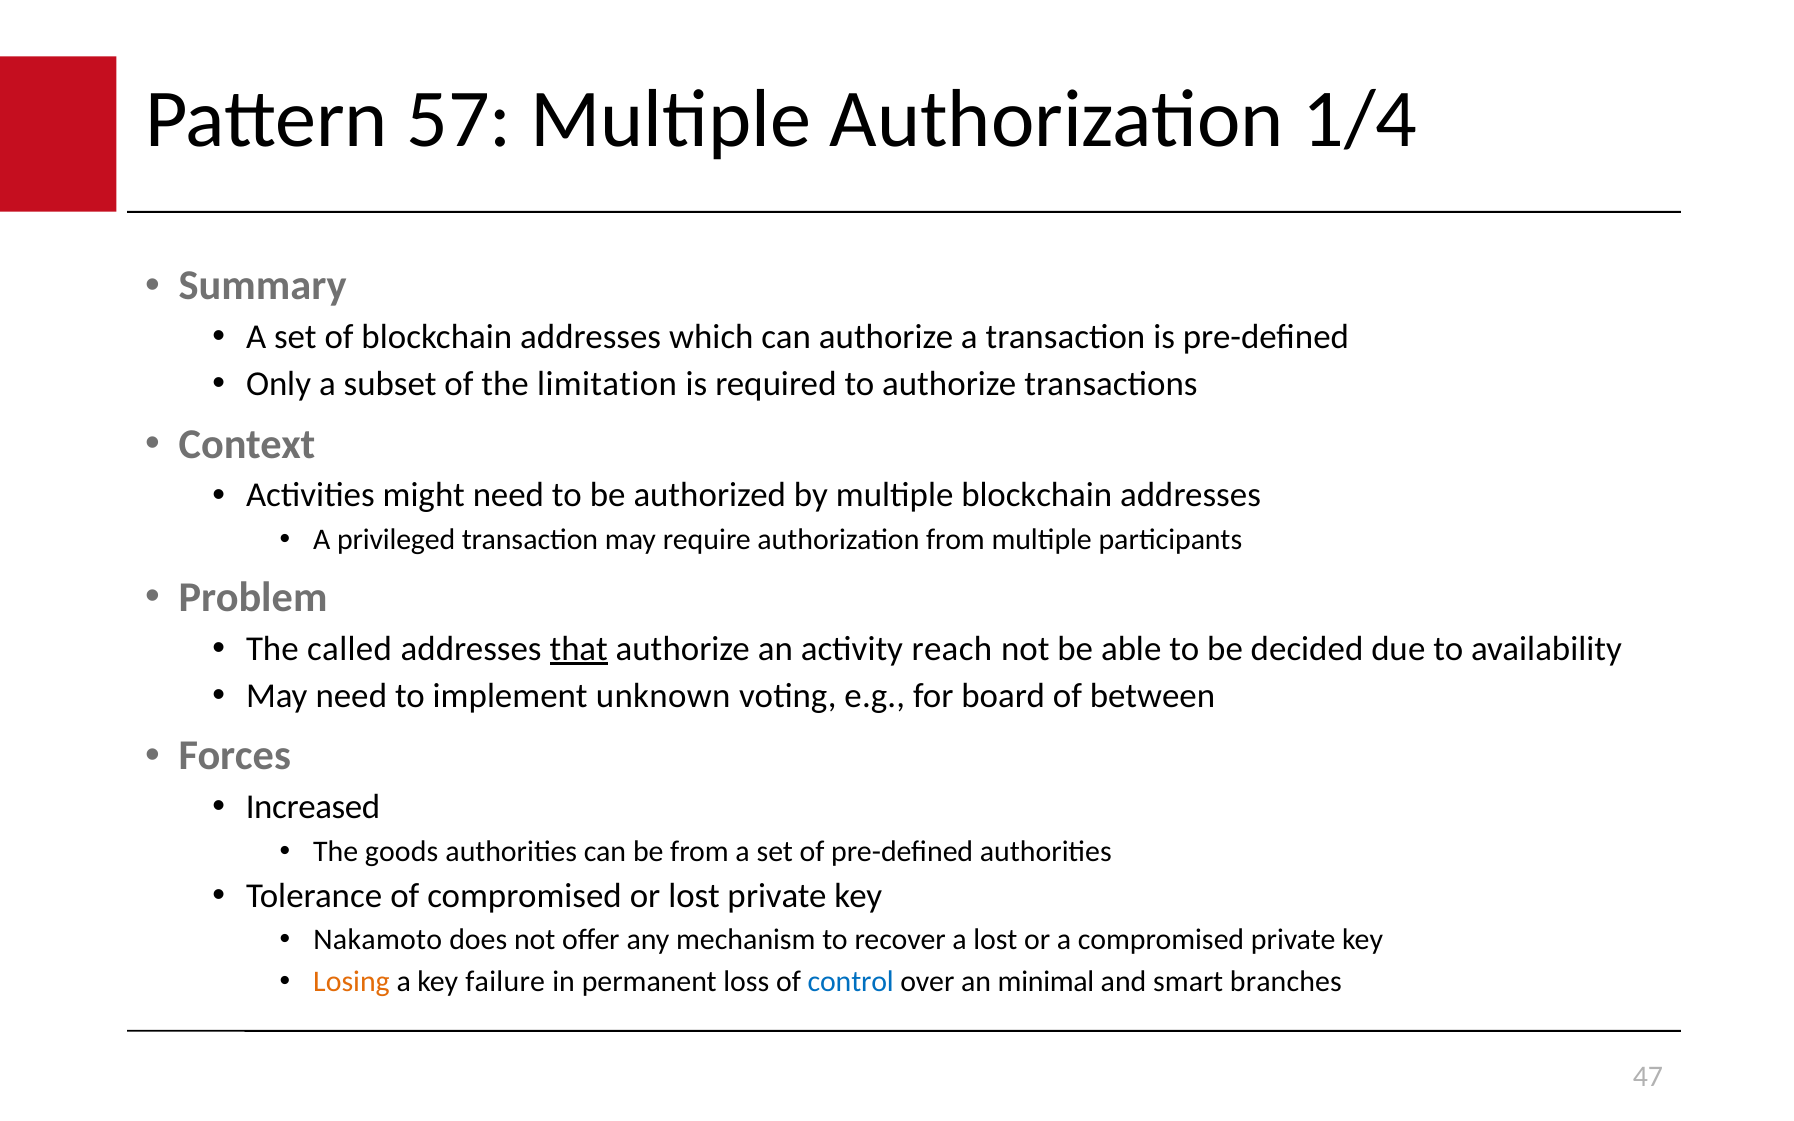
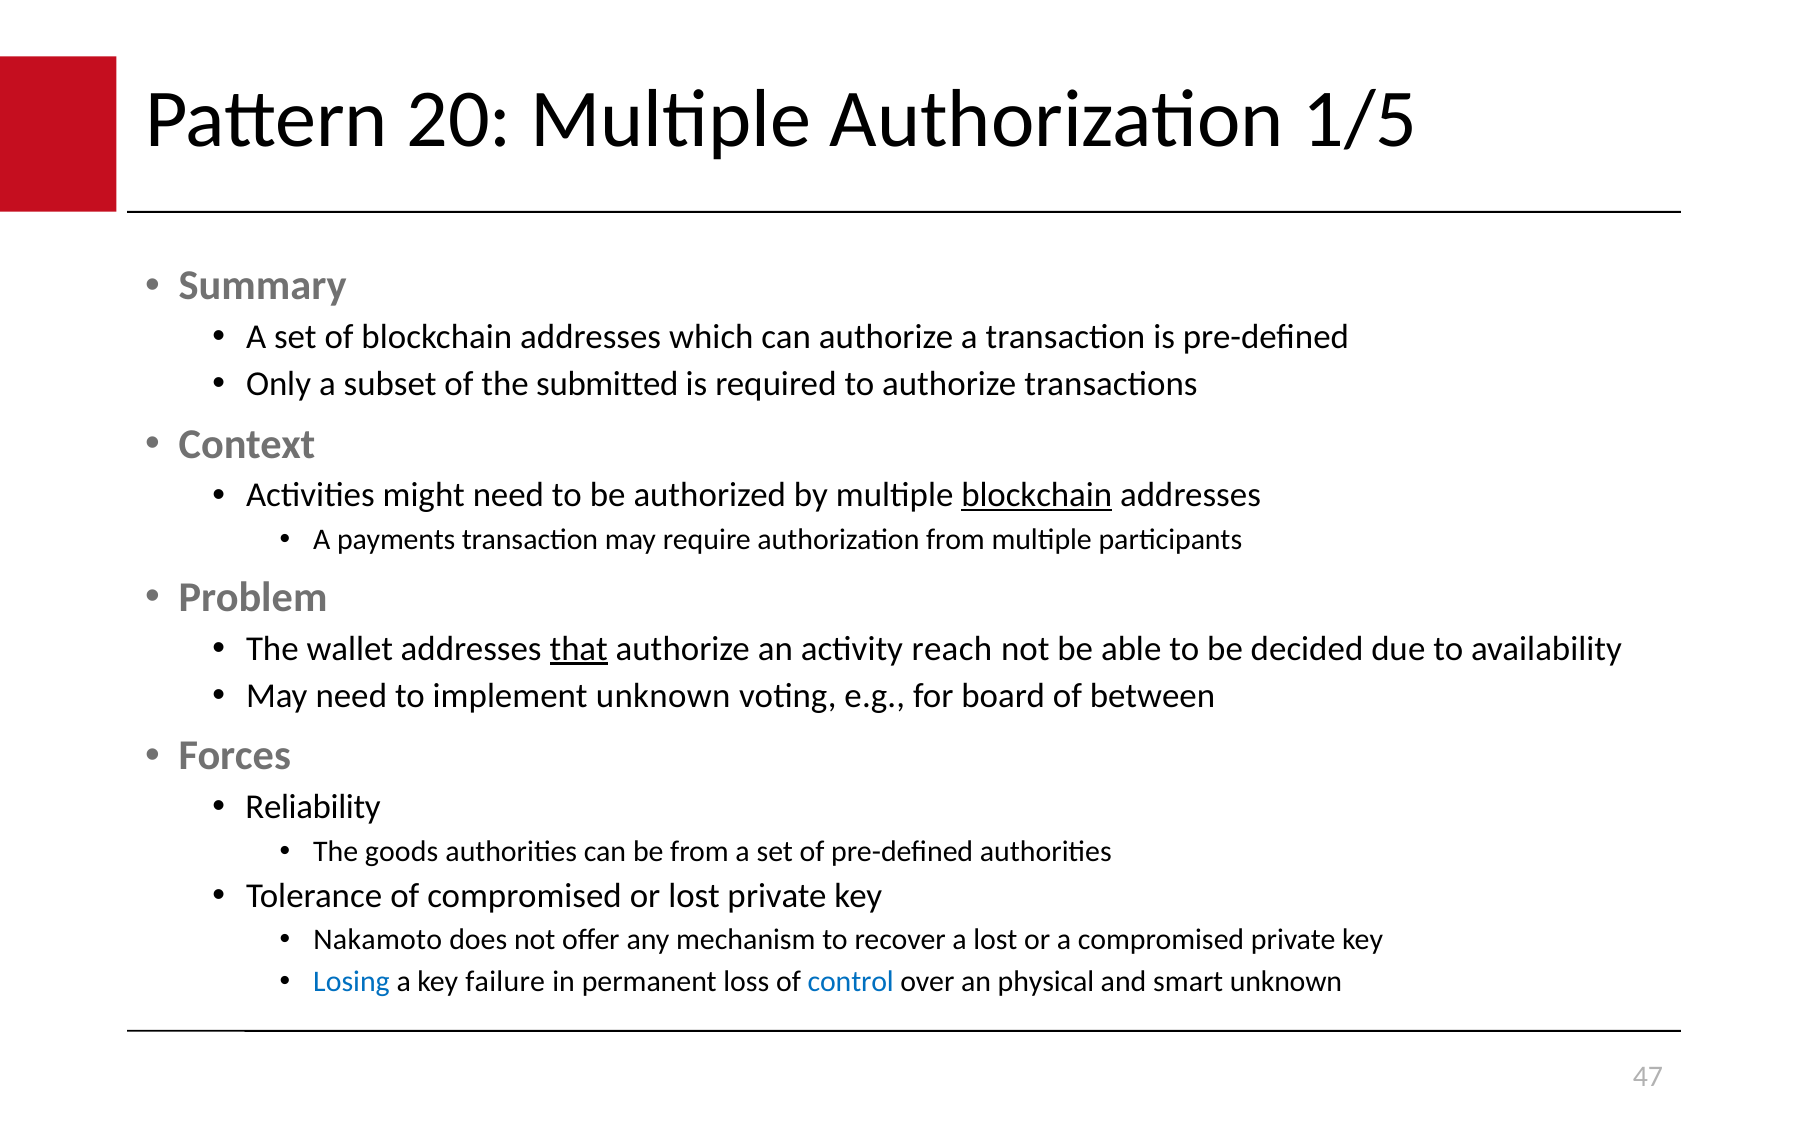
57: 57 -> 20 (459, 120)
1/4: 1/4 -> 1/5 (1360, 120)
limitation: limitation -> submitted (607, 384)
blockchain underline: none -> present (1037, 496)
privileged: privileged -> payments (396, 540)
called: called -> wallet (350, 649)
Increased: Increased -> Reliability (313, 807)
Losing colour: orange -> blue (351, 982)
minimal: minimal -> physical (1046, 982)
smart branches: branches -> unknown (1286, 982)
